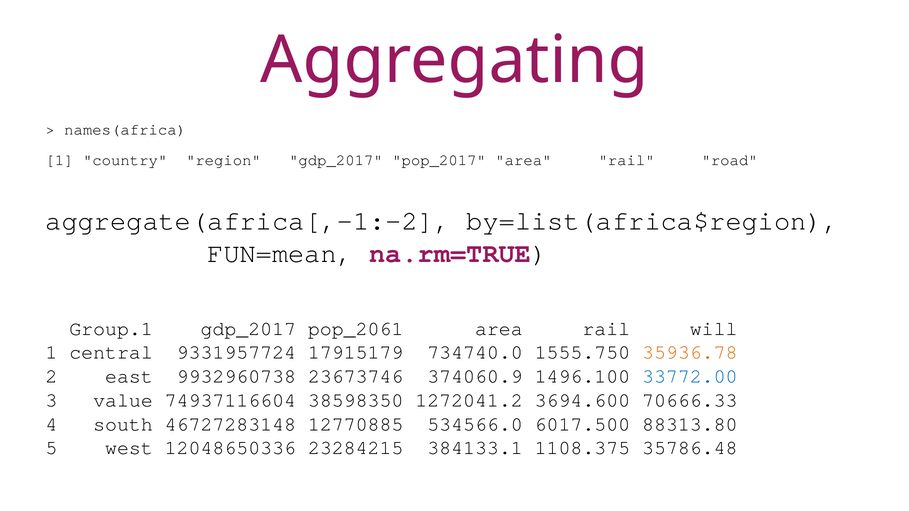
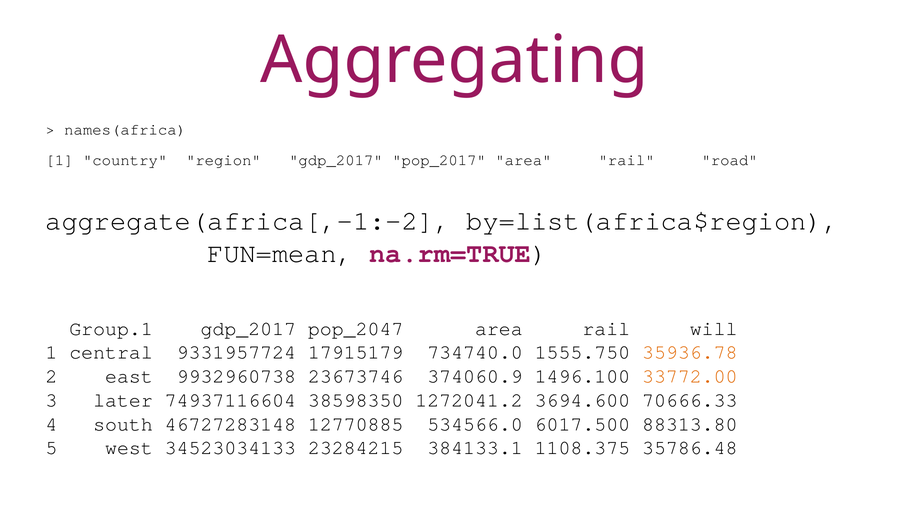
pop_2061: pop_2061 -> pop_2047 (356, 329)
33772.00 colour: blue -> orange (690, 376)
value: value -> later (123, 400)
12048650336: 12048650336 -> 34523034133 (230, 448)
